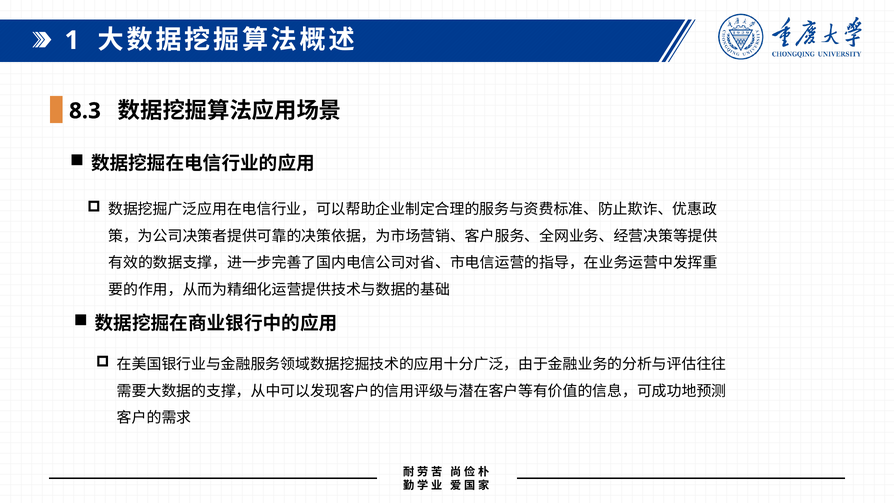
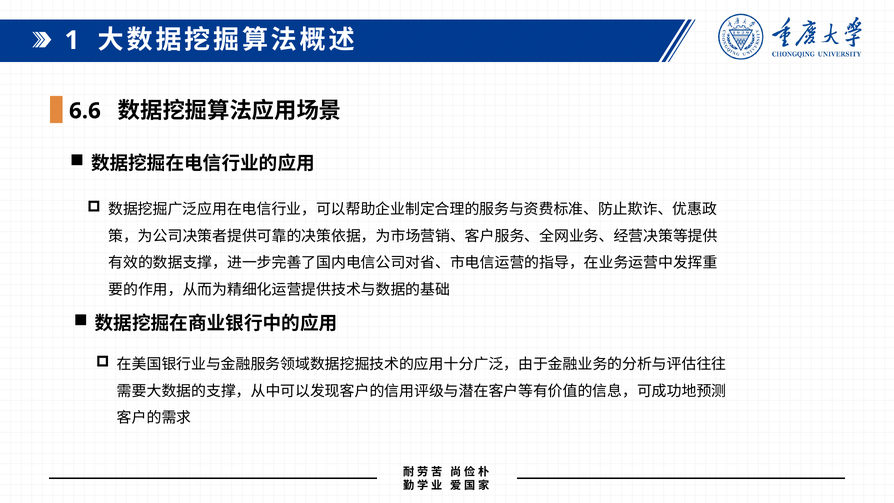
8.3: 8.3 -> 6.6 (85, 111)
